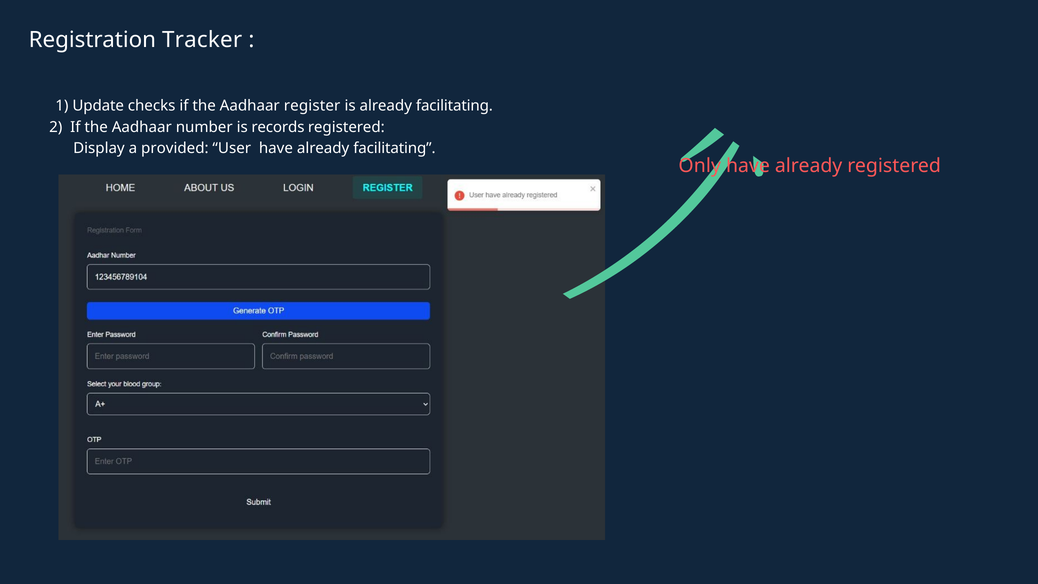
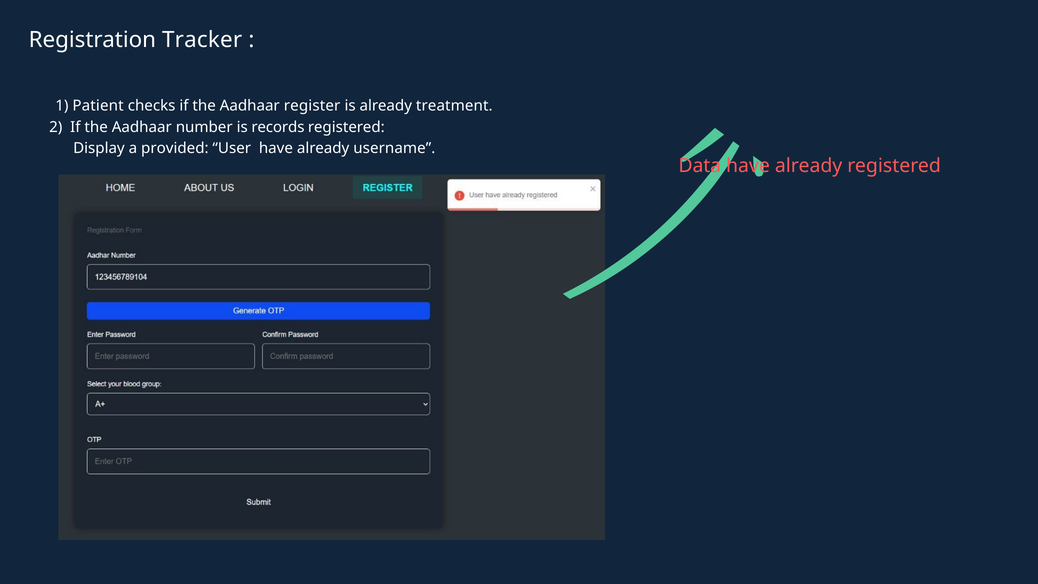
Update: Update -> Patient (98, 106)
is already facilitating: facilitating -> treatment (454, 106)
have already facilitating: facilitating -> username (394, 148)
Only: Only -> Data (700, 166)
